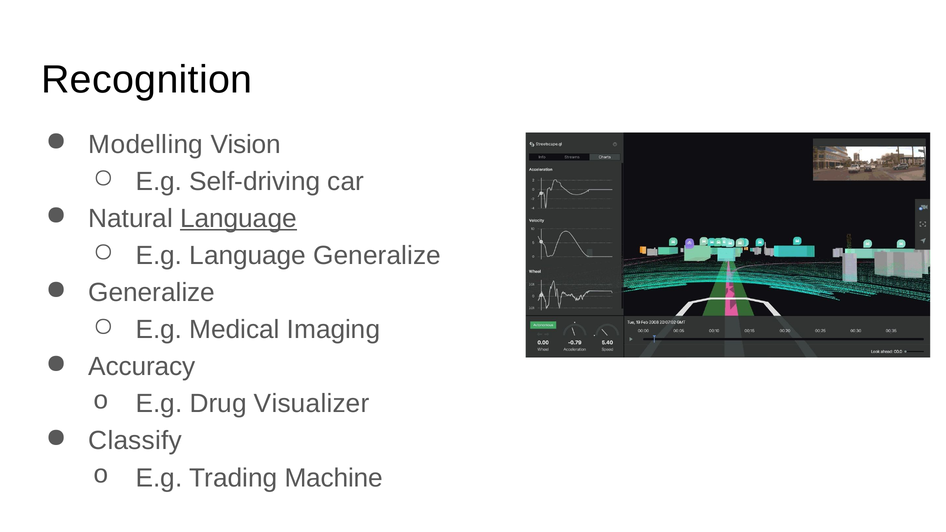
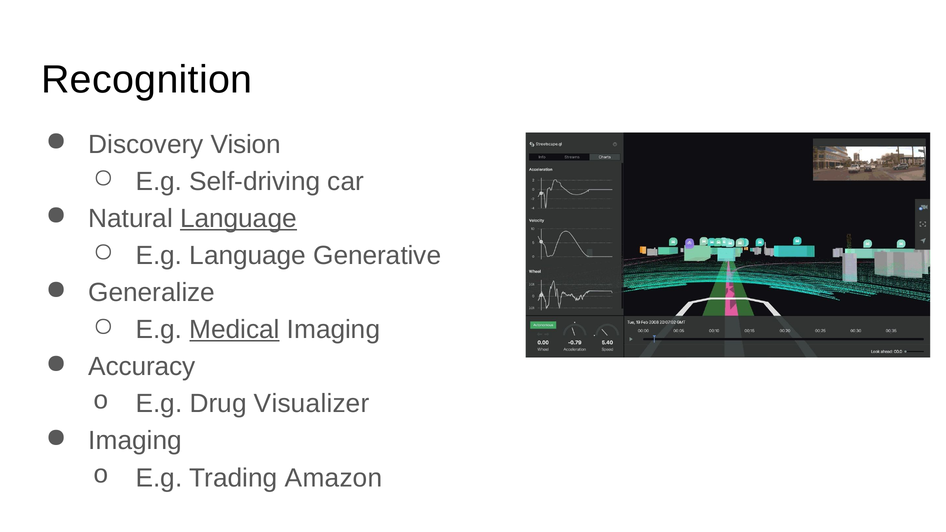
Modelling: Modelling -> Discovery (146, 144)
Language Generalize: Generalize -> Generative (377, 256)
Medical underline: none -> present (235, 330)
Classify: Classify -> Imaging (135, 441)
Machine: Machine -> Amazon (334, 478)
